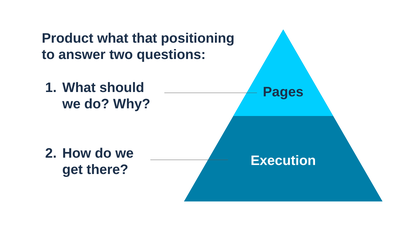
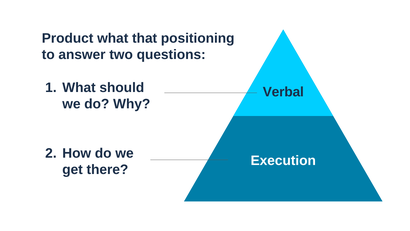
Pages: Pages -> Verbal (283, 92)
